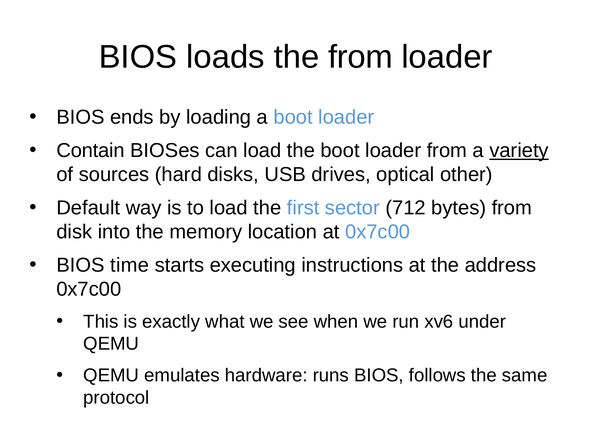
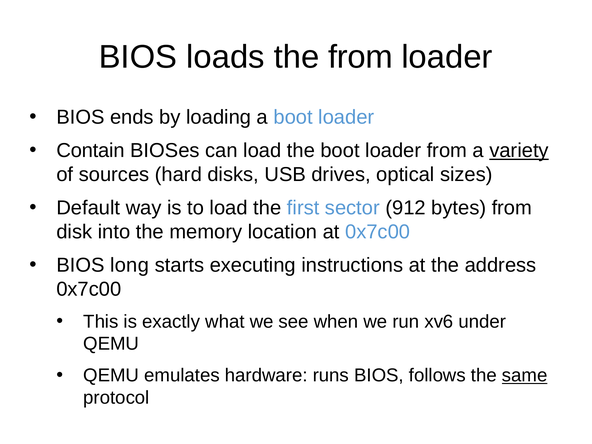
other: other -> sizes (466, 174)
712: 712 -> 912 (406, 208)
time: time -> long (130, 265)
same underline: none -> present (525, 375)
